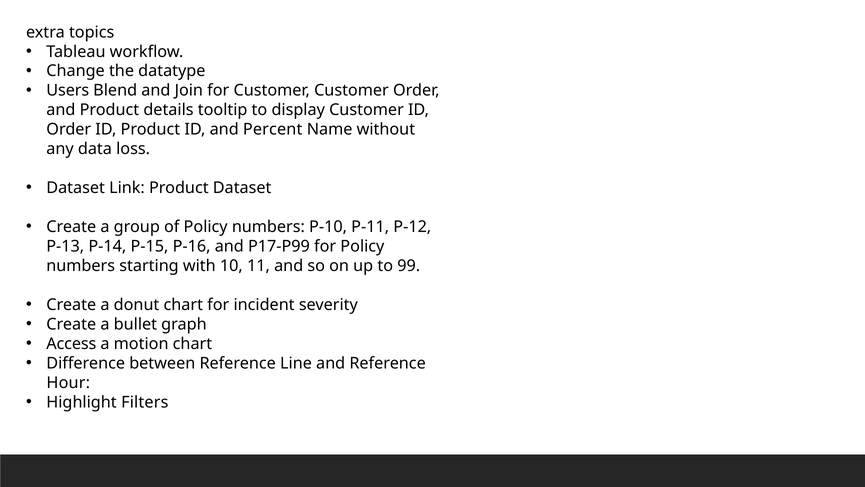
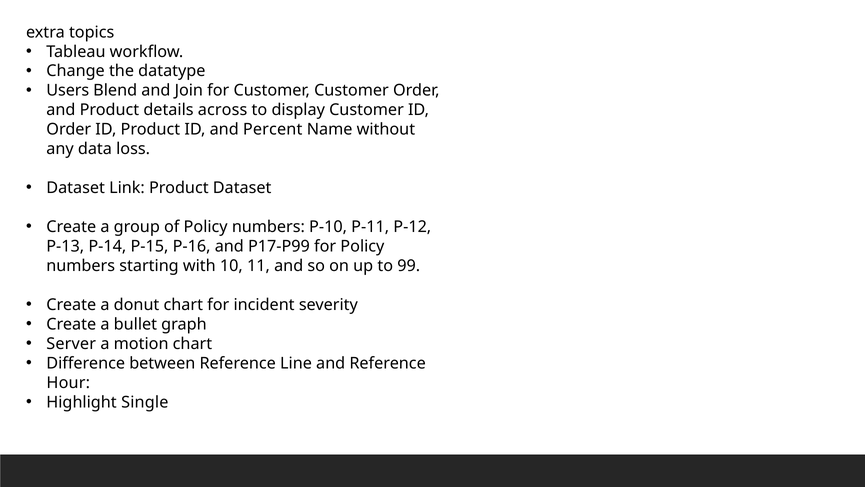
tooltip: tooltip -> across (223, 110)
Access: Access -> Server (71, 344)
Filters: Filters -> Single (145, 402)
